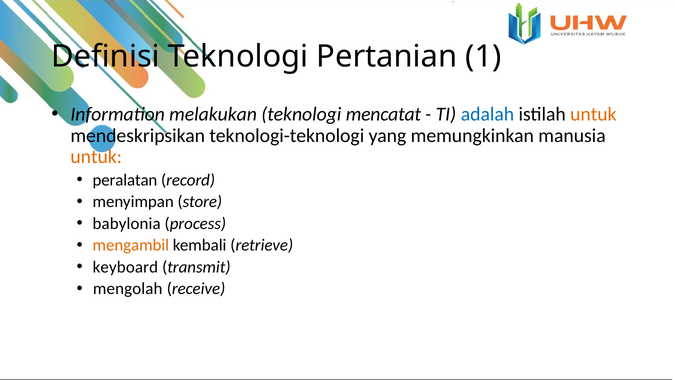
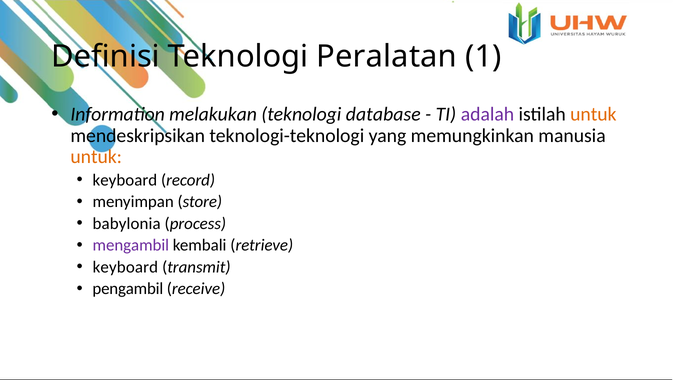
Pertanian: Pertanian -> Peralatan (387, 57)
mencatat: mencatat -> database (383, 114)
adalah colour: blue -> purple (488, 114)
peralatan: peralatan -> keyboard (125, 180)
mengambil colour: orange -> purple (131, 245)
mengolah: mengolah -> pengambil (128, 289)
